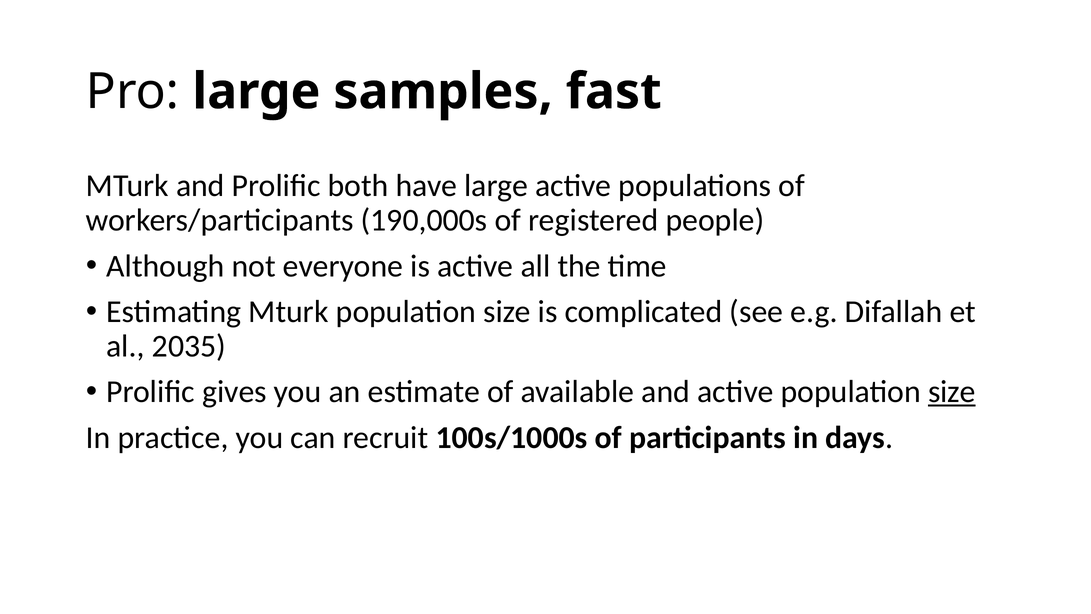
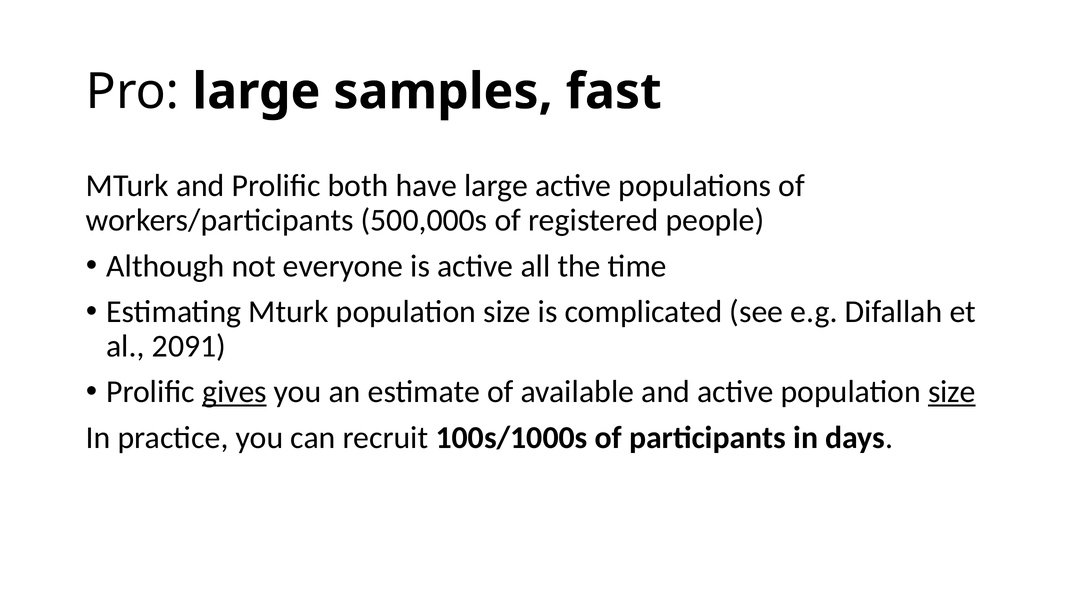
190,000s: 190,000s -> 500,000s (424, 220)
2035: 2035 -> 2091 (189, 346)
gives underline: none -> present (234, 392)
